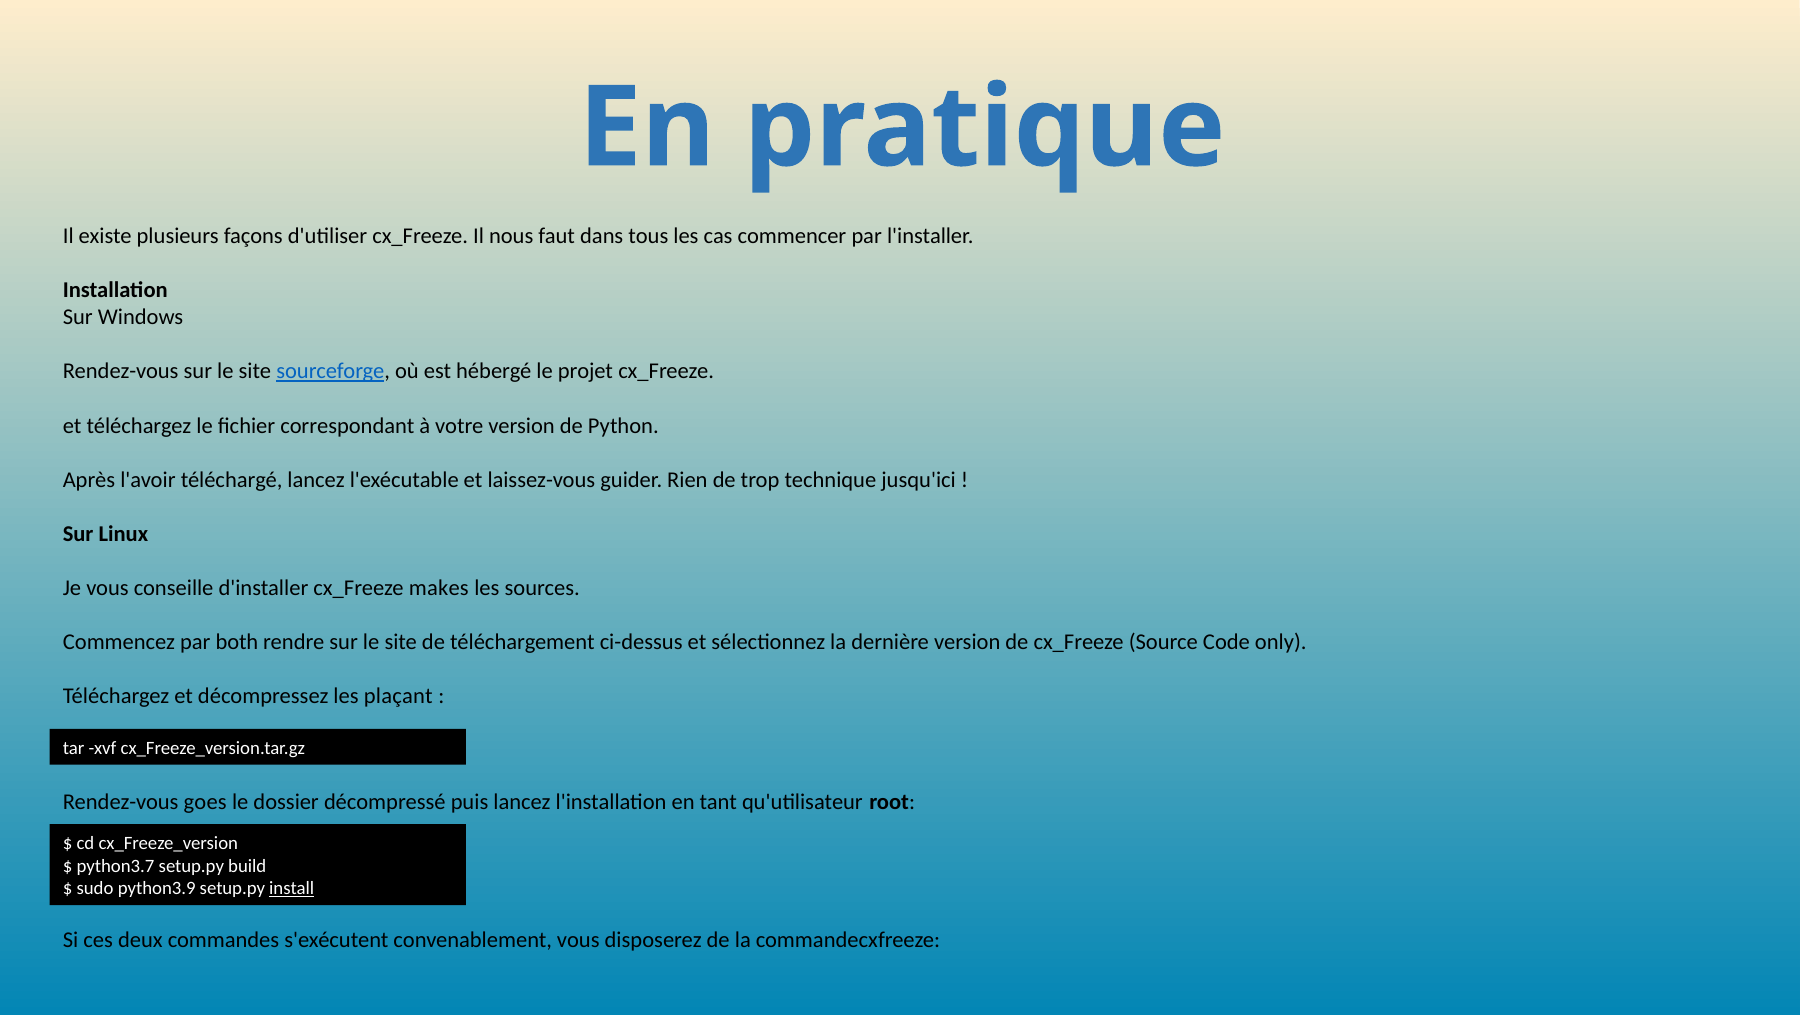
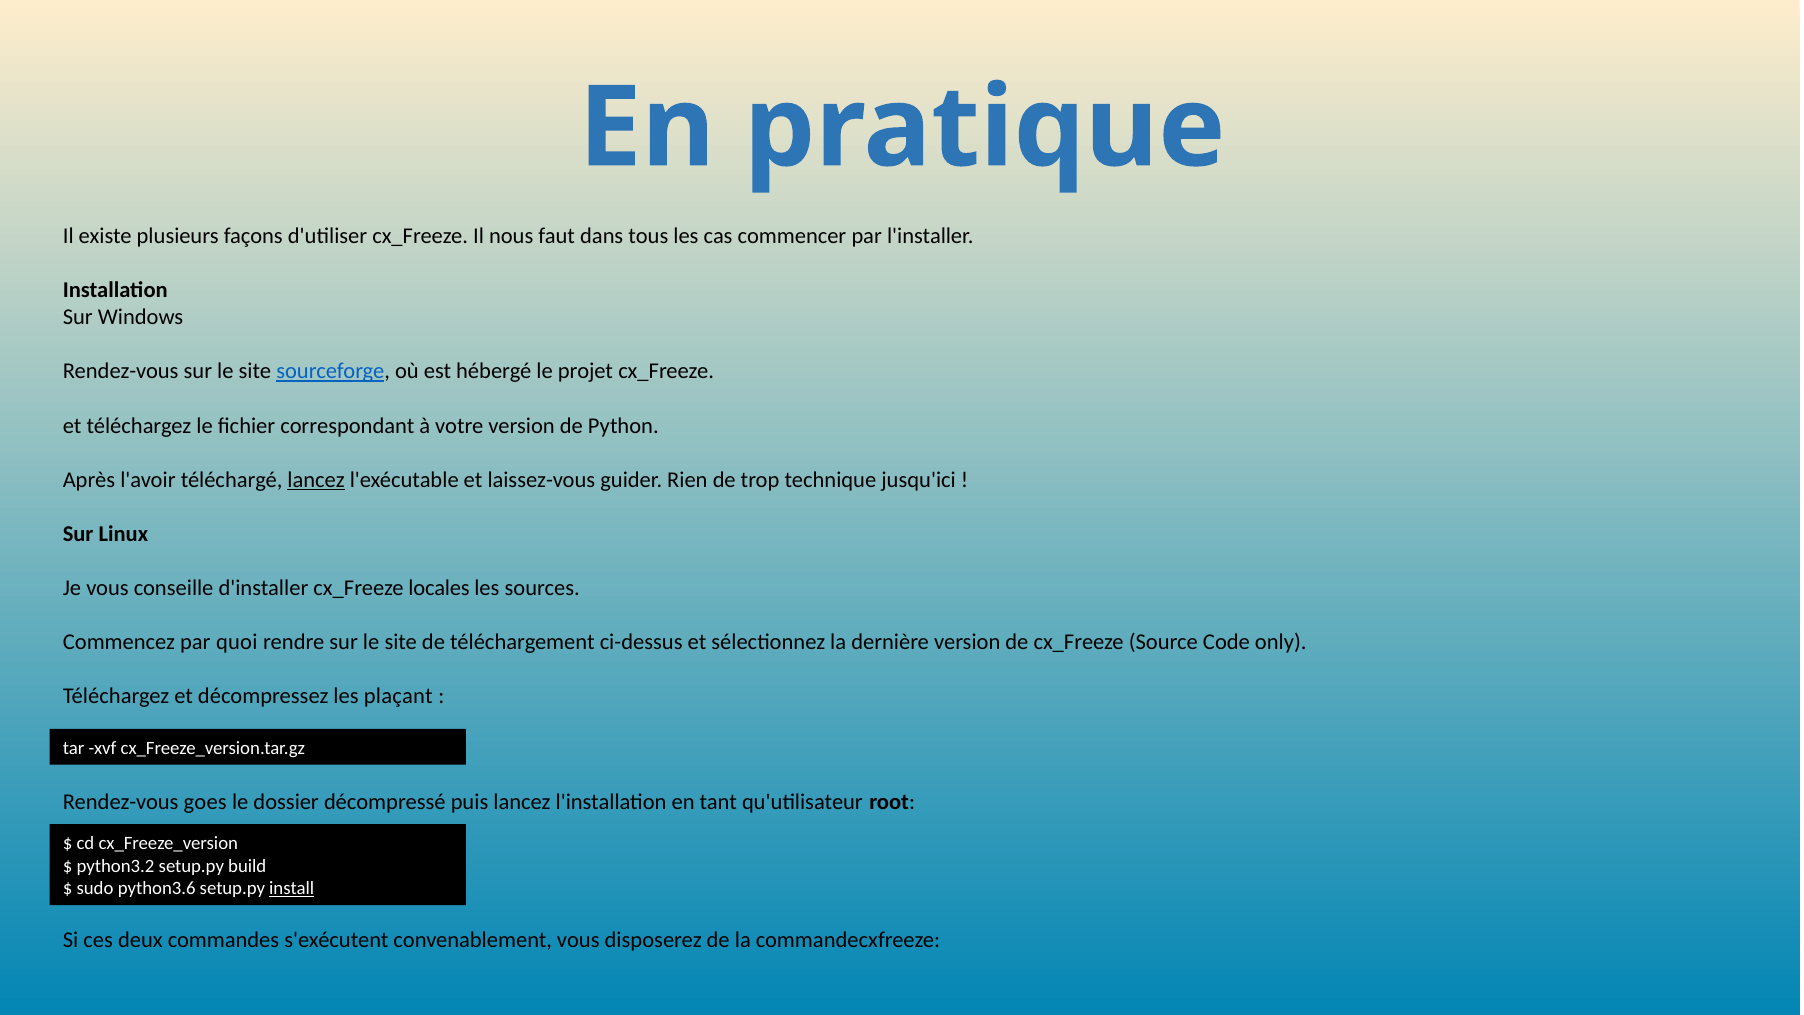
lancez underline: none -> present (316, 480)
makes: makes -> locales (439, 588)
both: both -> quoi (237, 642)
python3.7: python3.7 -> python3.2 (115, 866)
python3.9: python3.9 -> python3.6 (157, 888)
